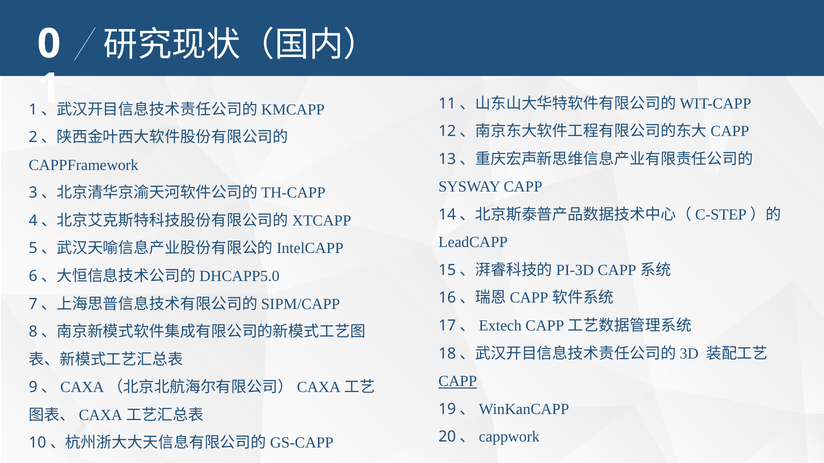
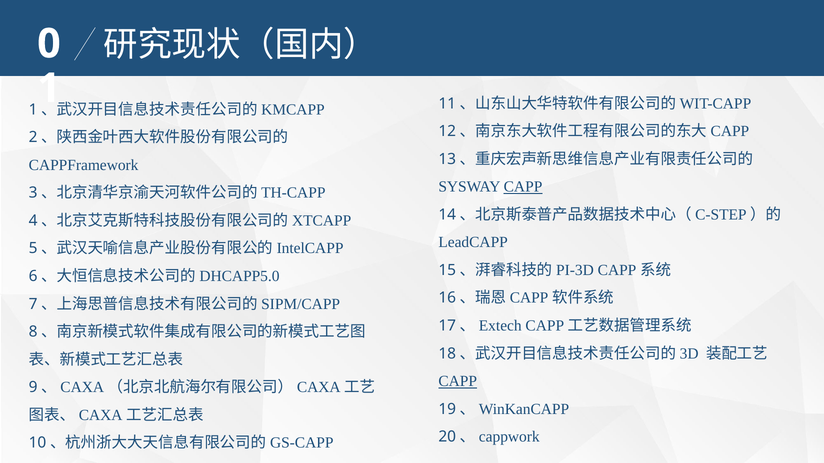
CAPP underline: none -> present (523, 187)
